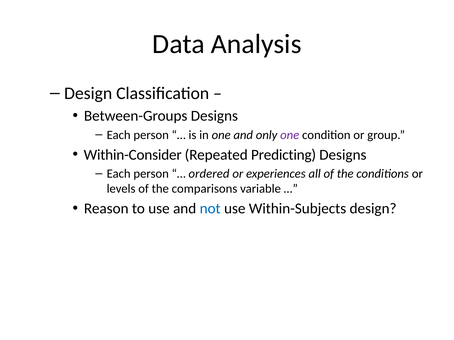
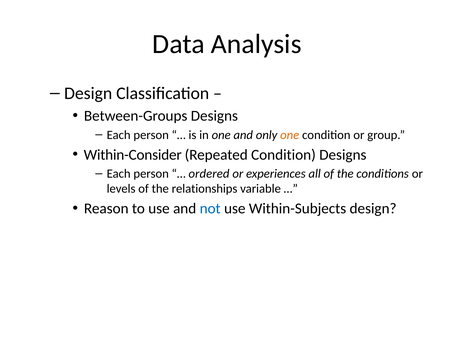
one colour: purple -> orange (290, 135)
Repeated Predicting: Predicting -> Condition (283, 155)
comparisons: comparisons -> relationships (205, 189)
